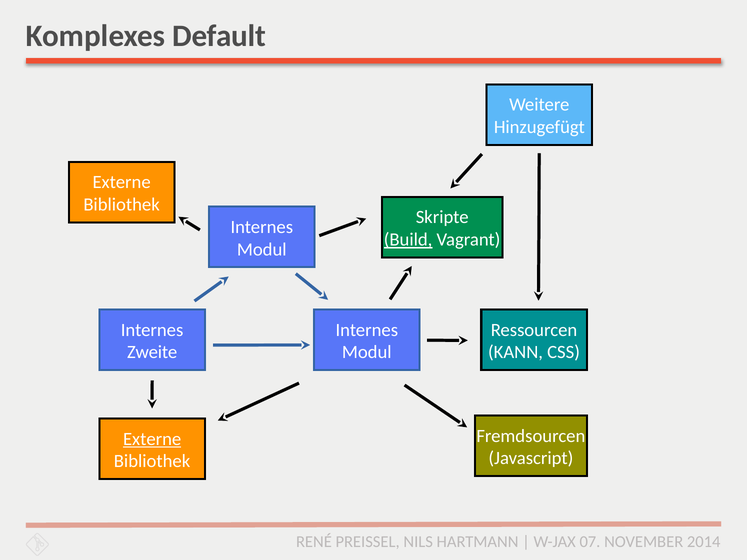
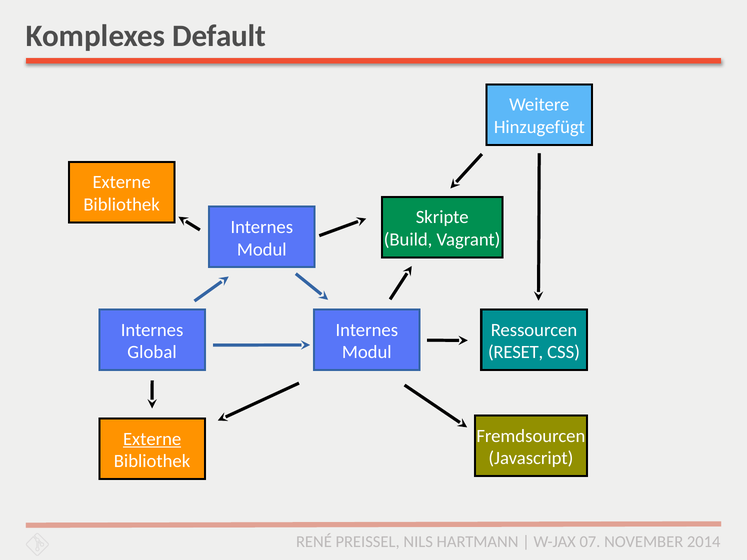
Build underline: present -> none (408, 240)
Zweite: Zweite -> Global (152, 352)
KANN: KANN -> RESET (516, 352)
